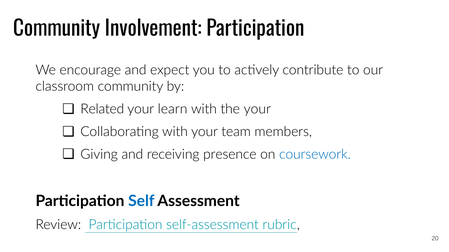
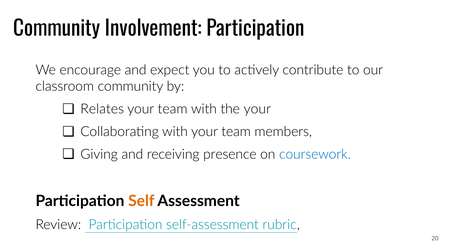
Related: Related -> Relates (102, 109)
learn: learn -> team (173, 109)
Self colour: blue -> orange (141, 201)
